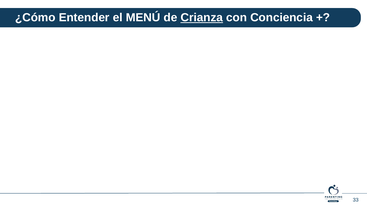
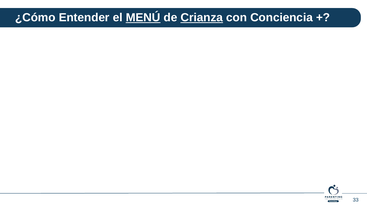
MENÚ underline: none -> present (143, 18)
